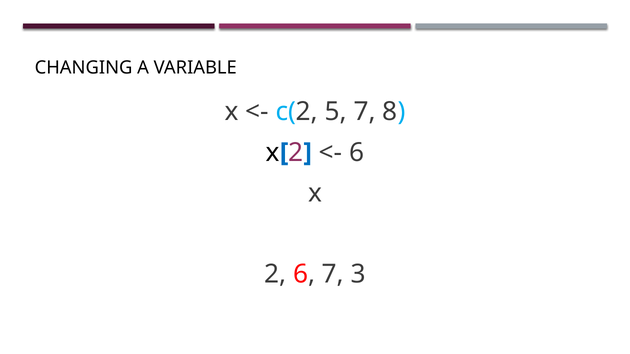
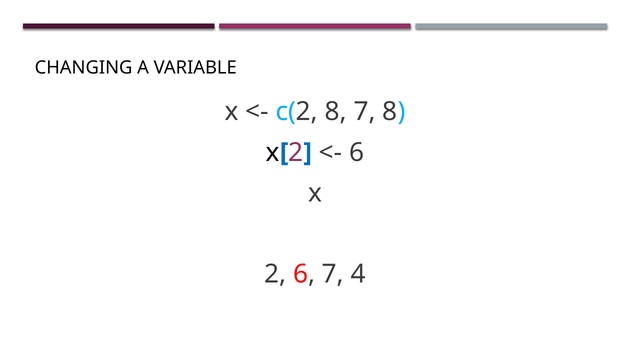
c(2 5: 5 -> 8 (336, 112)
3: 3 -> 4 (358, 275)
